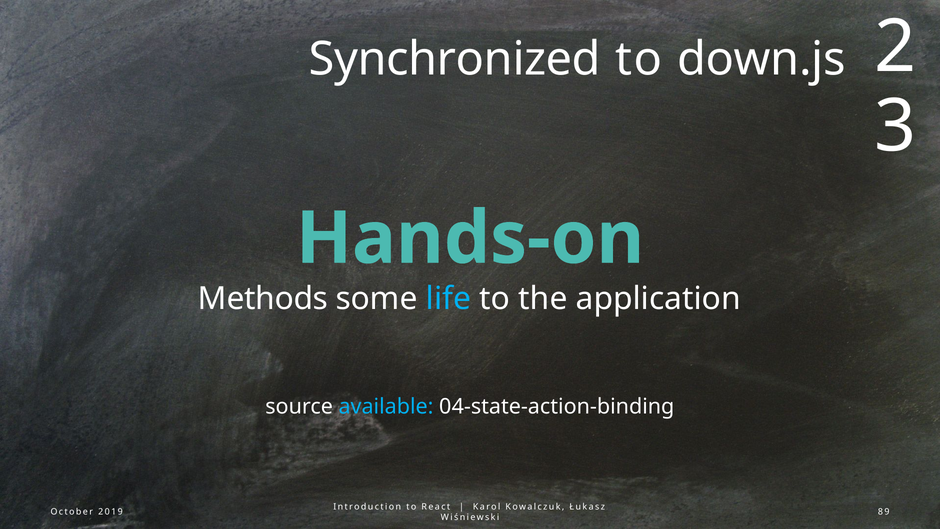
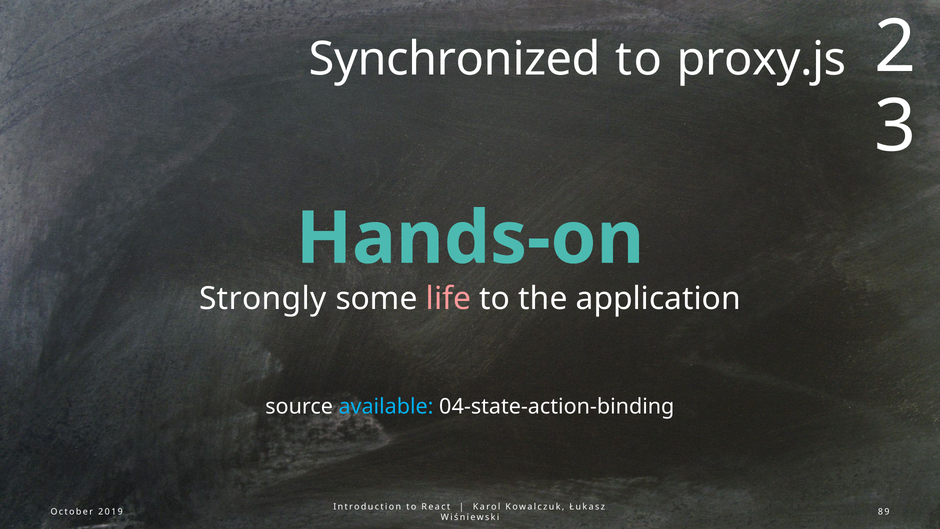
down.js: down.js -> proxy.js (762, 59)
Methods: Methods -> Strongly (263, 299)
life colour: light blue -> pink (449, 299)
